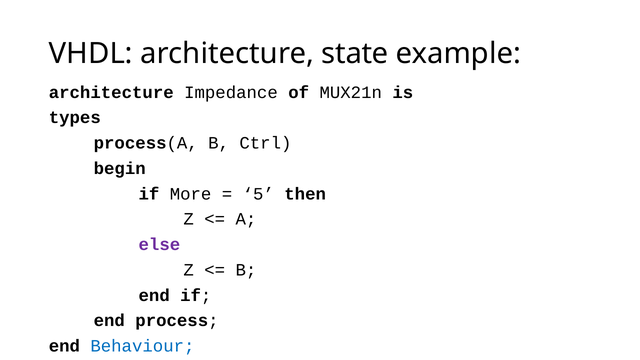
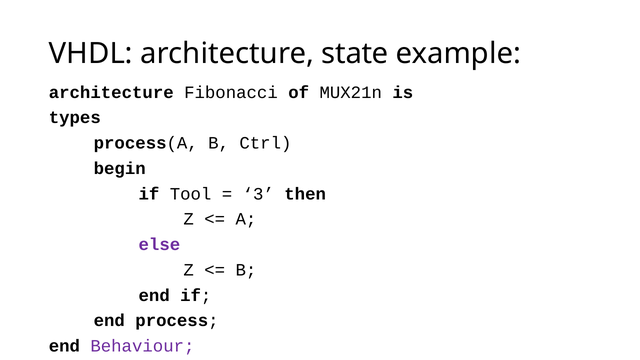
Impedance: Impedance -> Fibonacci (231, 92)
More: More -> Tool (191, 194)
5: 5 -> 3 (258, 194)
Behaviour colour: blue -> purple (142, 346)
